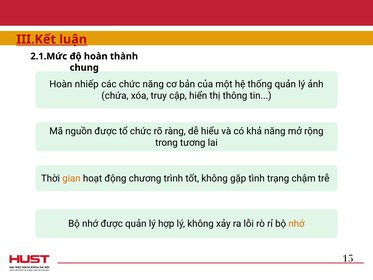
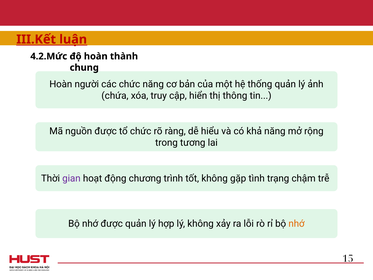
2.1.Mức: 2.1.Mức -> 4.2.Mức (49, 56)
nhiếp: nhiếp -> người (87, 84)
gian colour: orange -> purple (71, 178)
